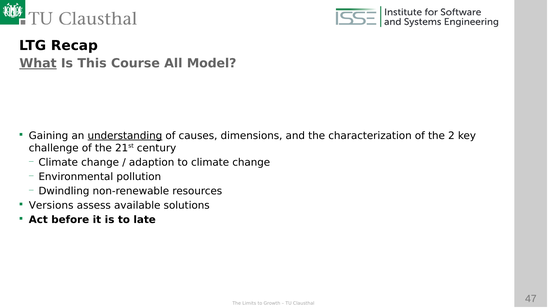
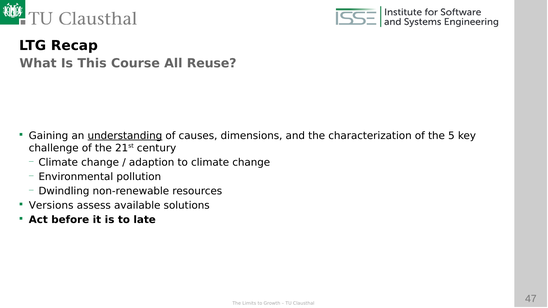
What underline: present -> none (38, 63)
Model: Model -> Reuse (212, 63)
2: 2 -> 5 (451, 136)
